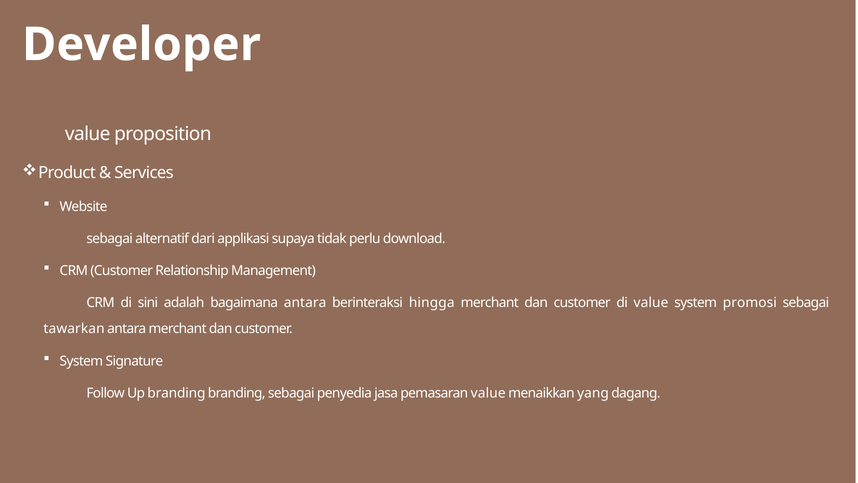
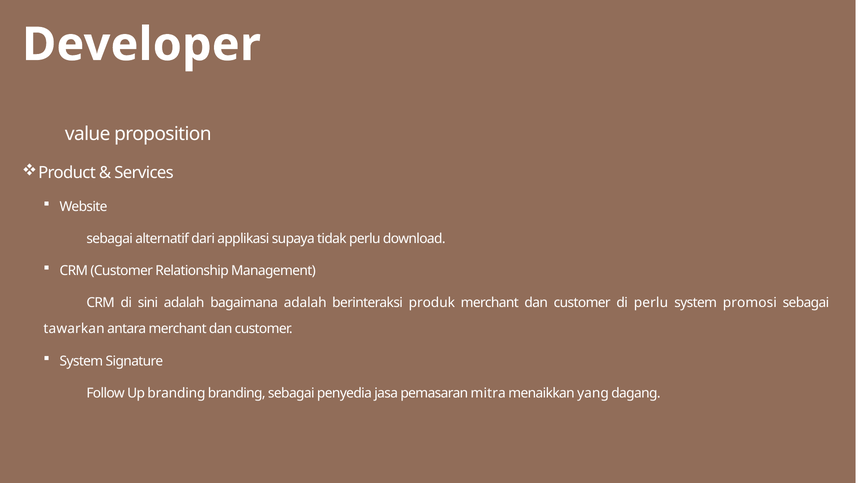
bagaimana antara: antara -> adalah (305, 302)
hingga: hingga -> produk (432, 302)
di value: value -> perlu (651, 302)
pemasaran value: value -> mitra (488, 393)
